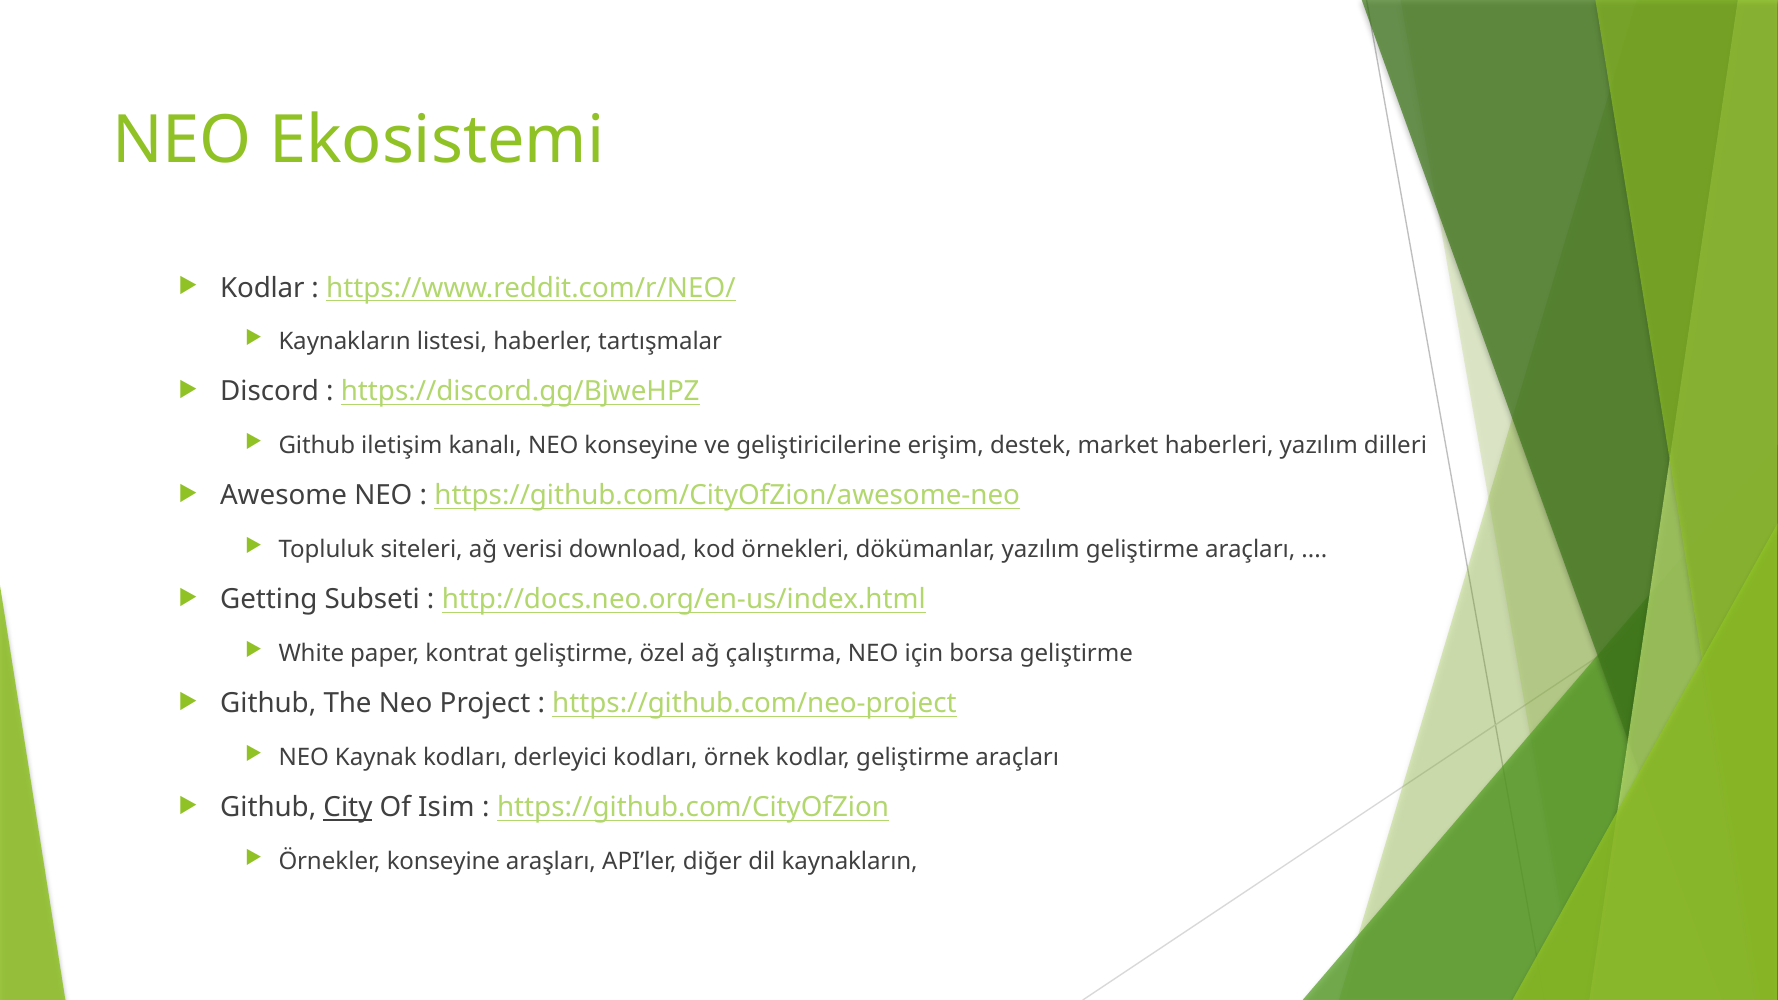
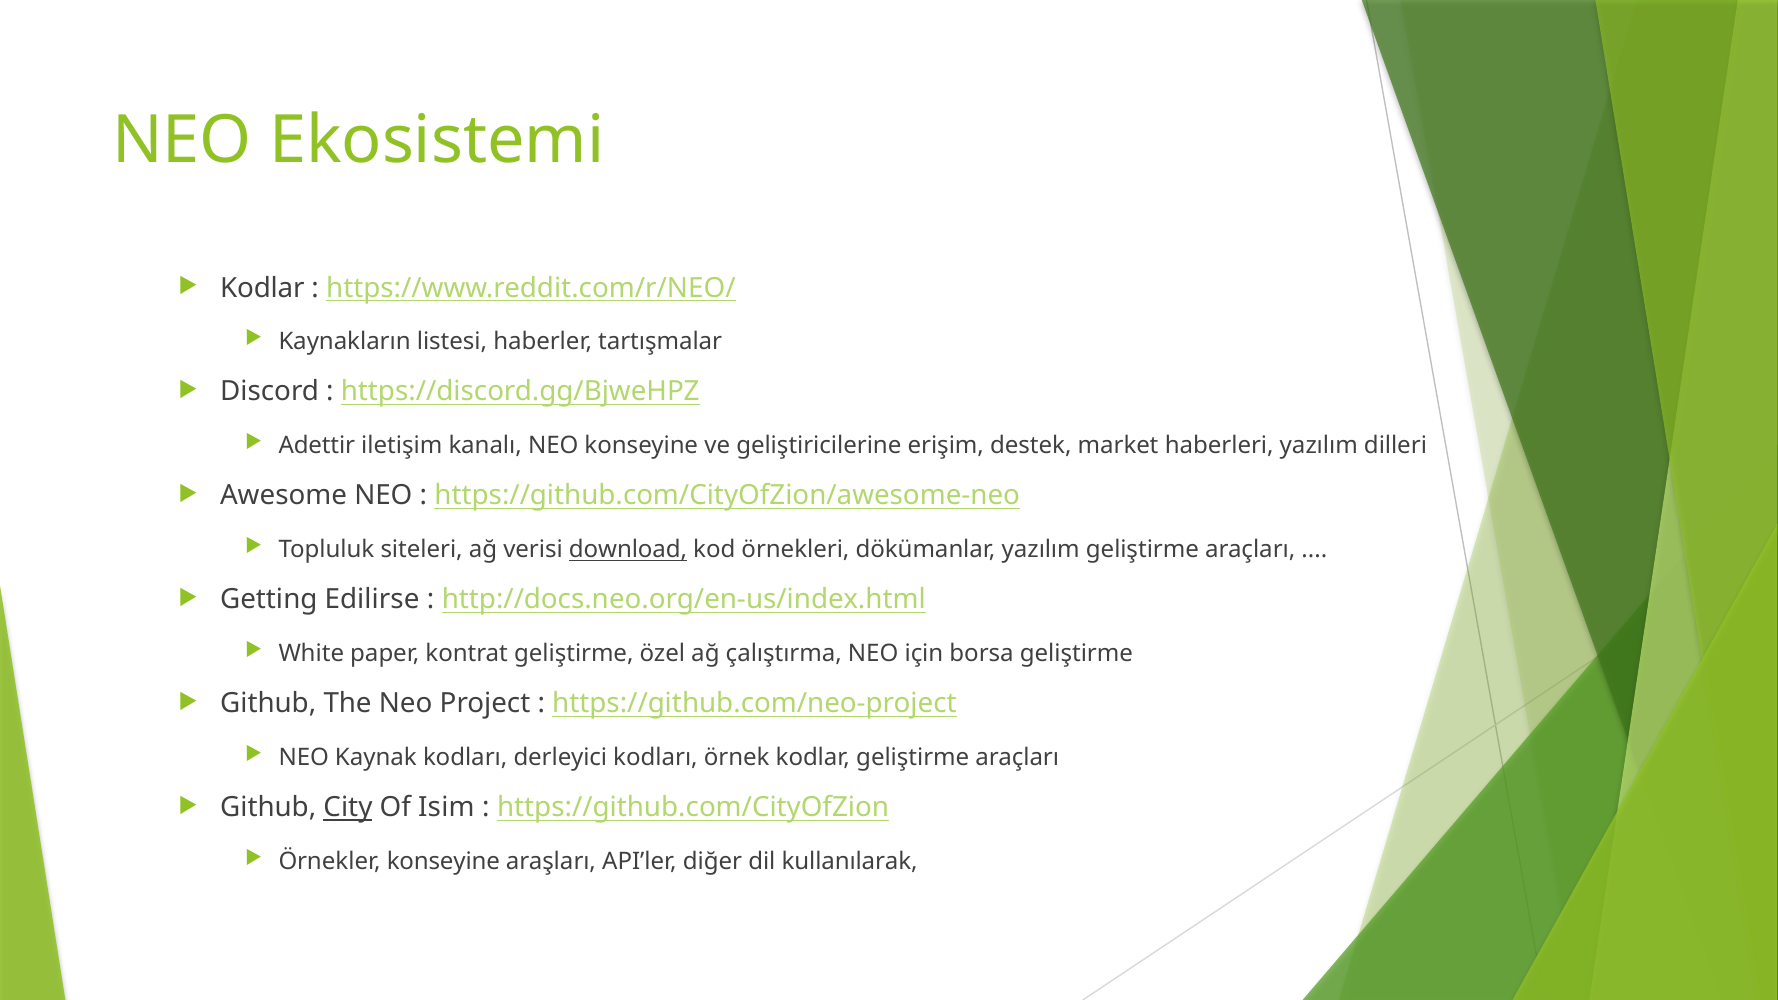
Github: Github -> Adettir (317, 446)
download underline: none -> present (628, 550)
Subseti: Subseti -> Edilirse (372, 600)
dil kaynakların: kaynakların -> kullanılarak (850, 862)
